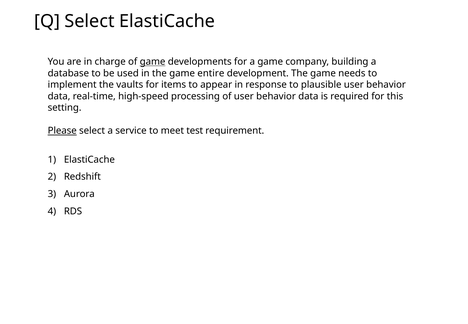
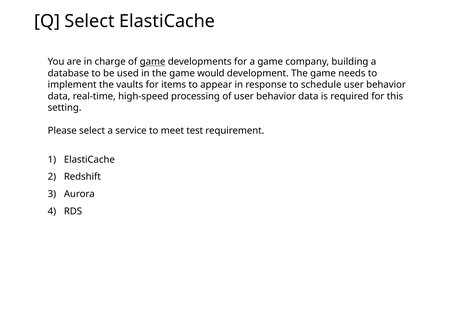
entire: entire -> would (211, 73)
plausible: plausible -> schedule (321, 85)
Please underline: present -> none (62, 131)
